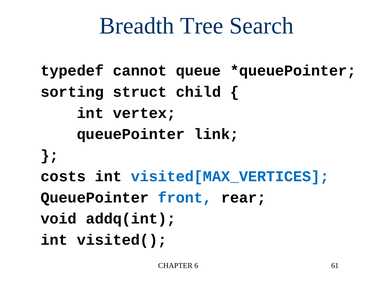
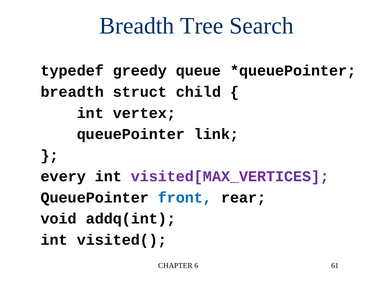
cannot: cannot -> greedy (140, 71)
sorting: sorting -> breadth (72, 92)
costs: costs -> every (63, 176)
visited[MAX_VERTICES colour: blue -> purple (230, 176)
